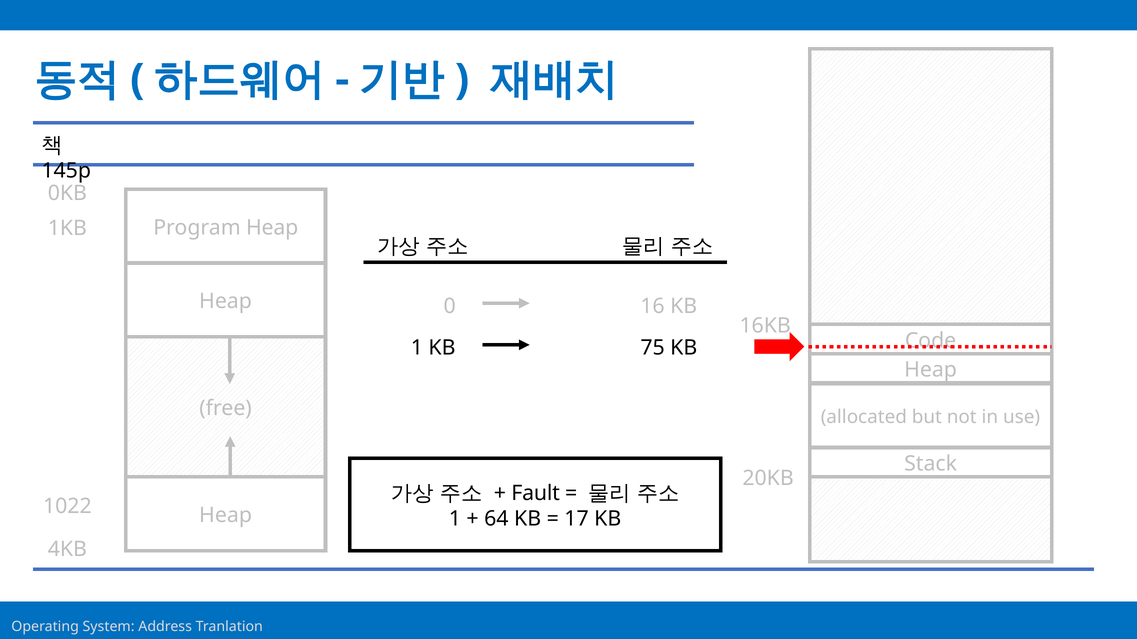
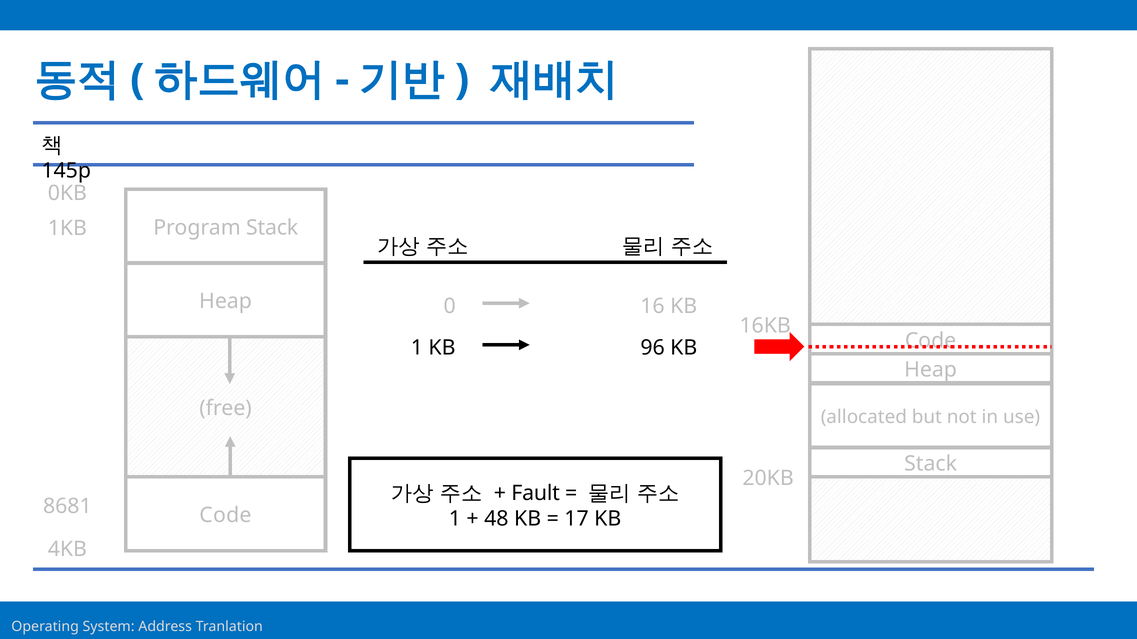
Program Heap: Heap -> Stack (272, 228)
75: 75 -> 96 (653, 348)
1022: 1022 -> 8681 (67, 507)
Heap: Heap -> Code (225, 516)
64: 64 -> 48 (496, 519)
